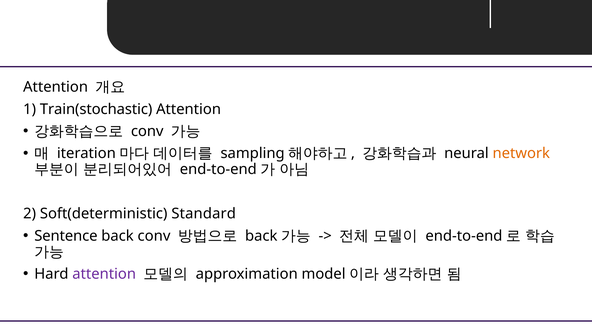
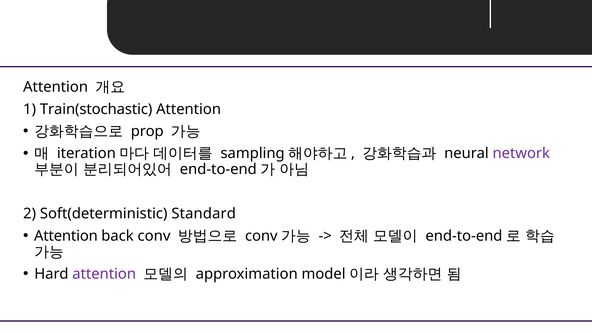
conv: conv -> prop (147, 131)
network colour: orange -> purple (521, 153)
Sentence: Sentence -> Attention (66, 236)
back: back -> conv (261, 236)
